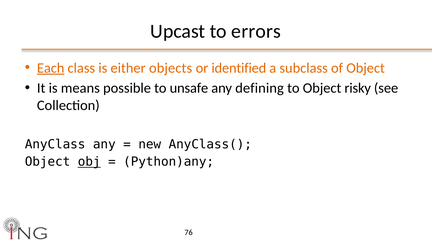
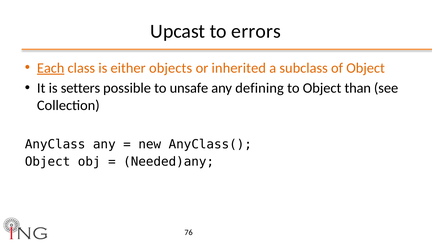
identified: identified -> inherited (239, 68)
means: means -> setters (80, 88)
risky: risky -> than (358, 88)
obj underline: present -> none (89, 162)
Python)any: Python)any -> Needed)any (169, 162)
